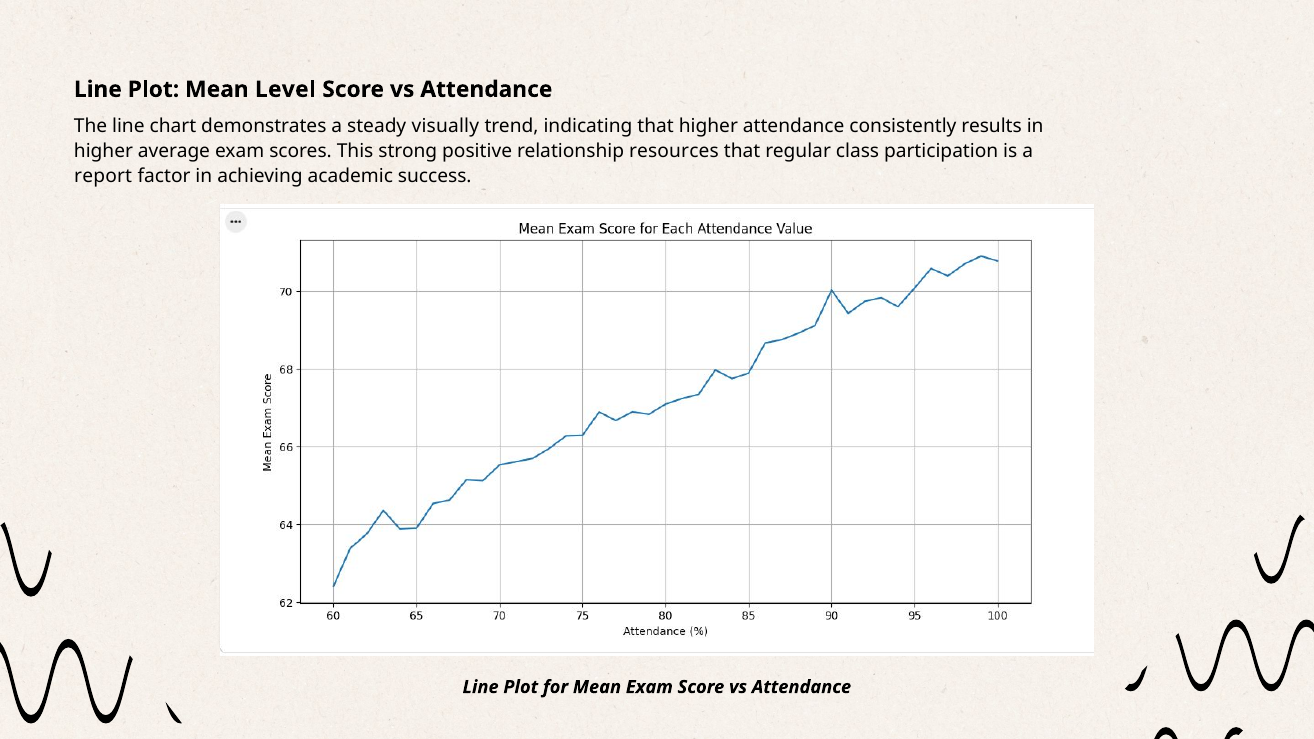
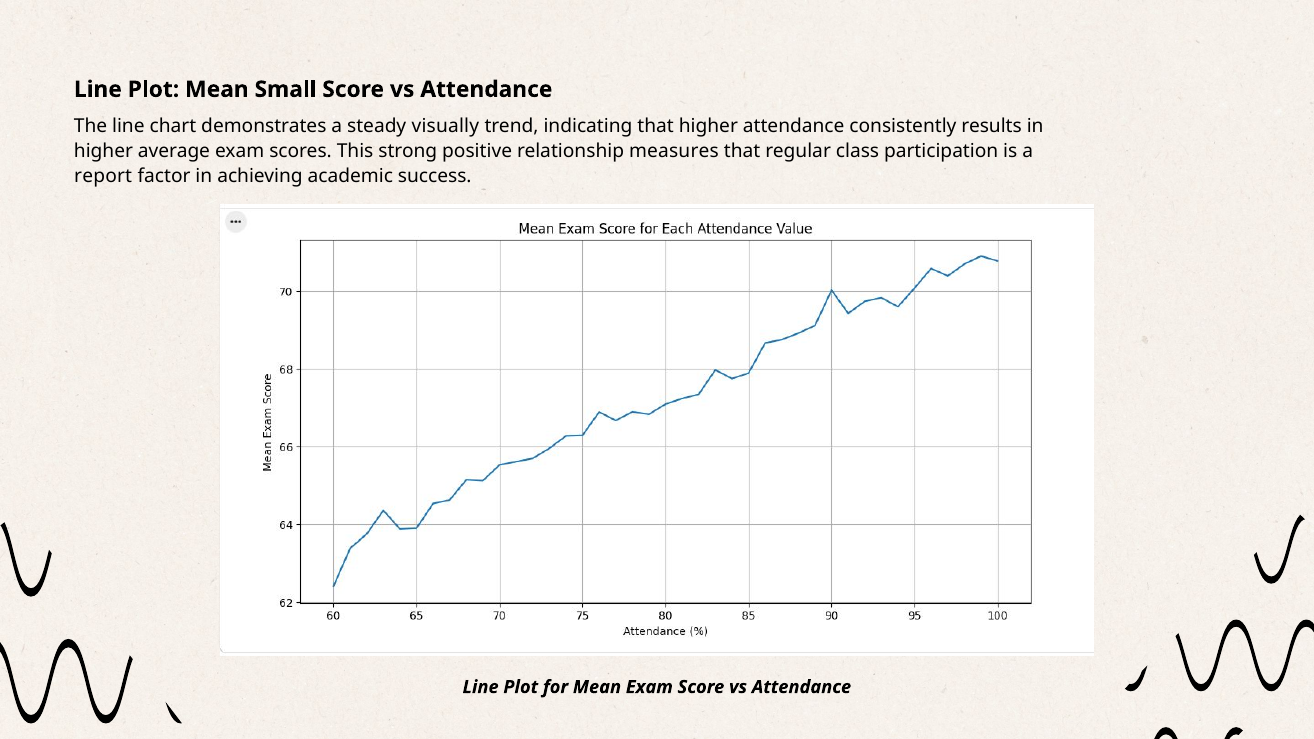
Level: Level -> Small (285, 89)
resources: resources -> measures (674, 152)
